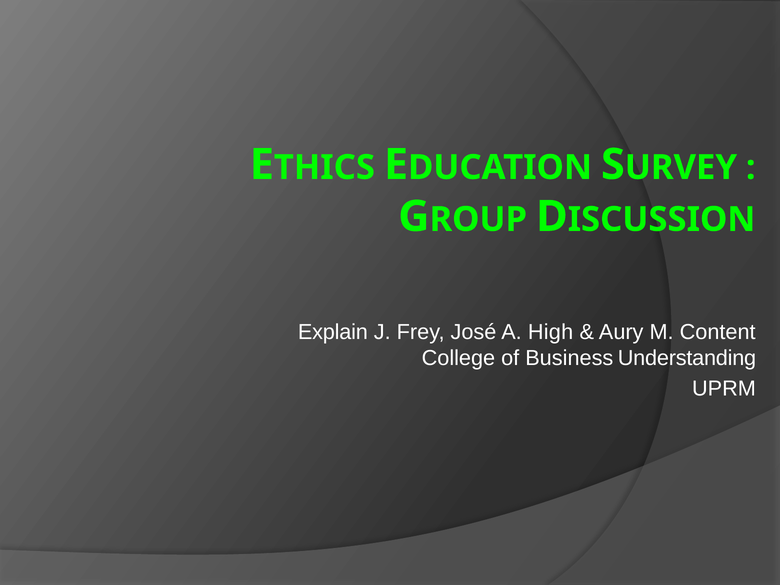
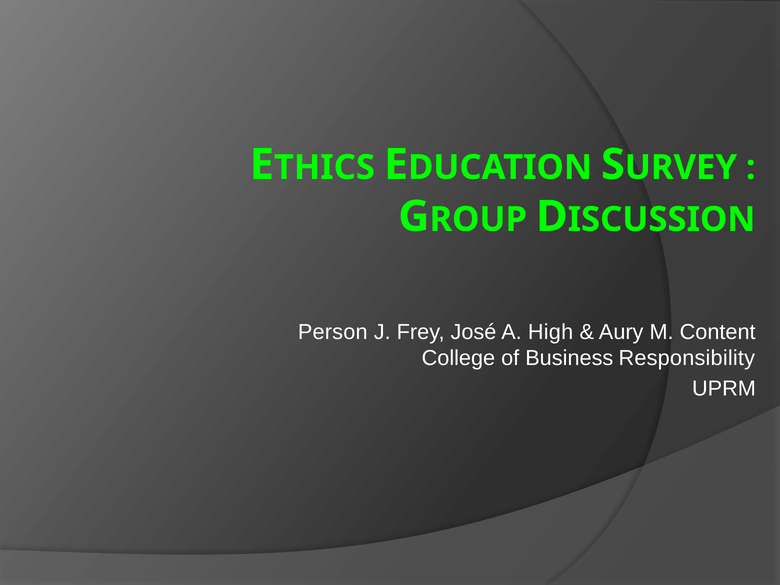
Explain: Explain -> Person (333, 332)
Understanding: Understanding -> Responsibility (687, 358)
